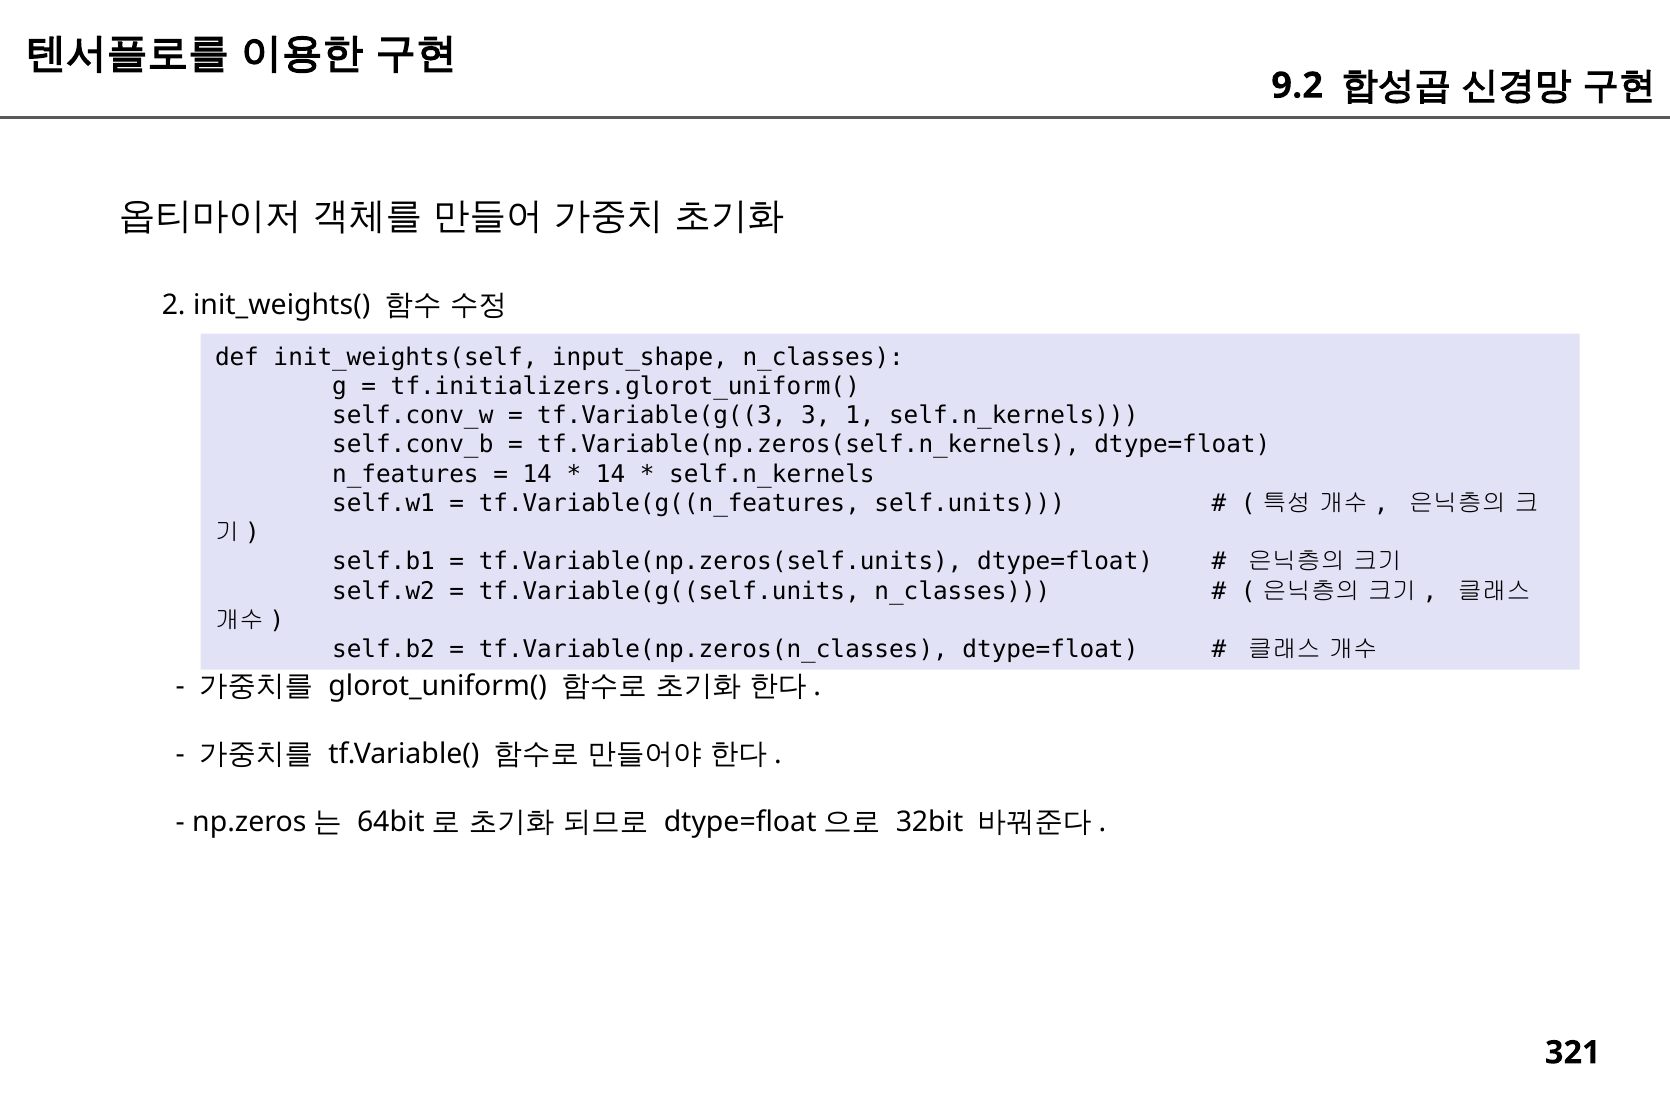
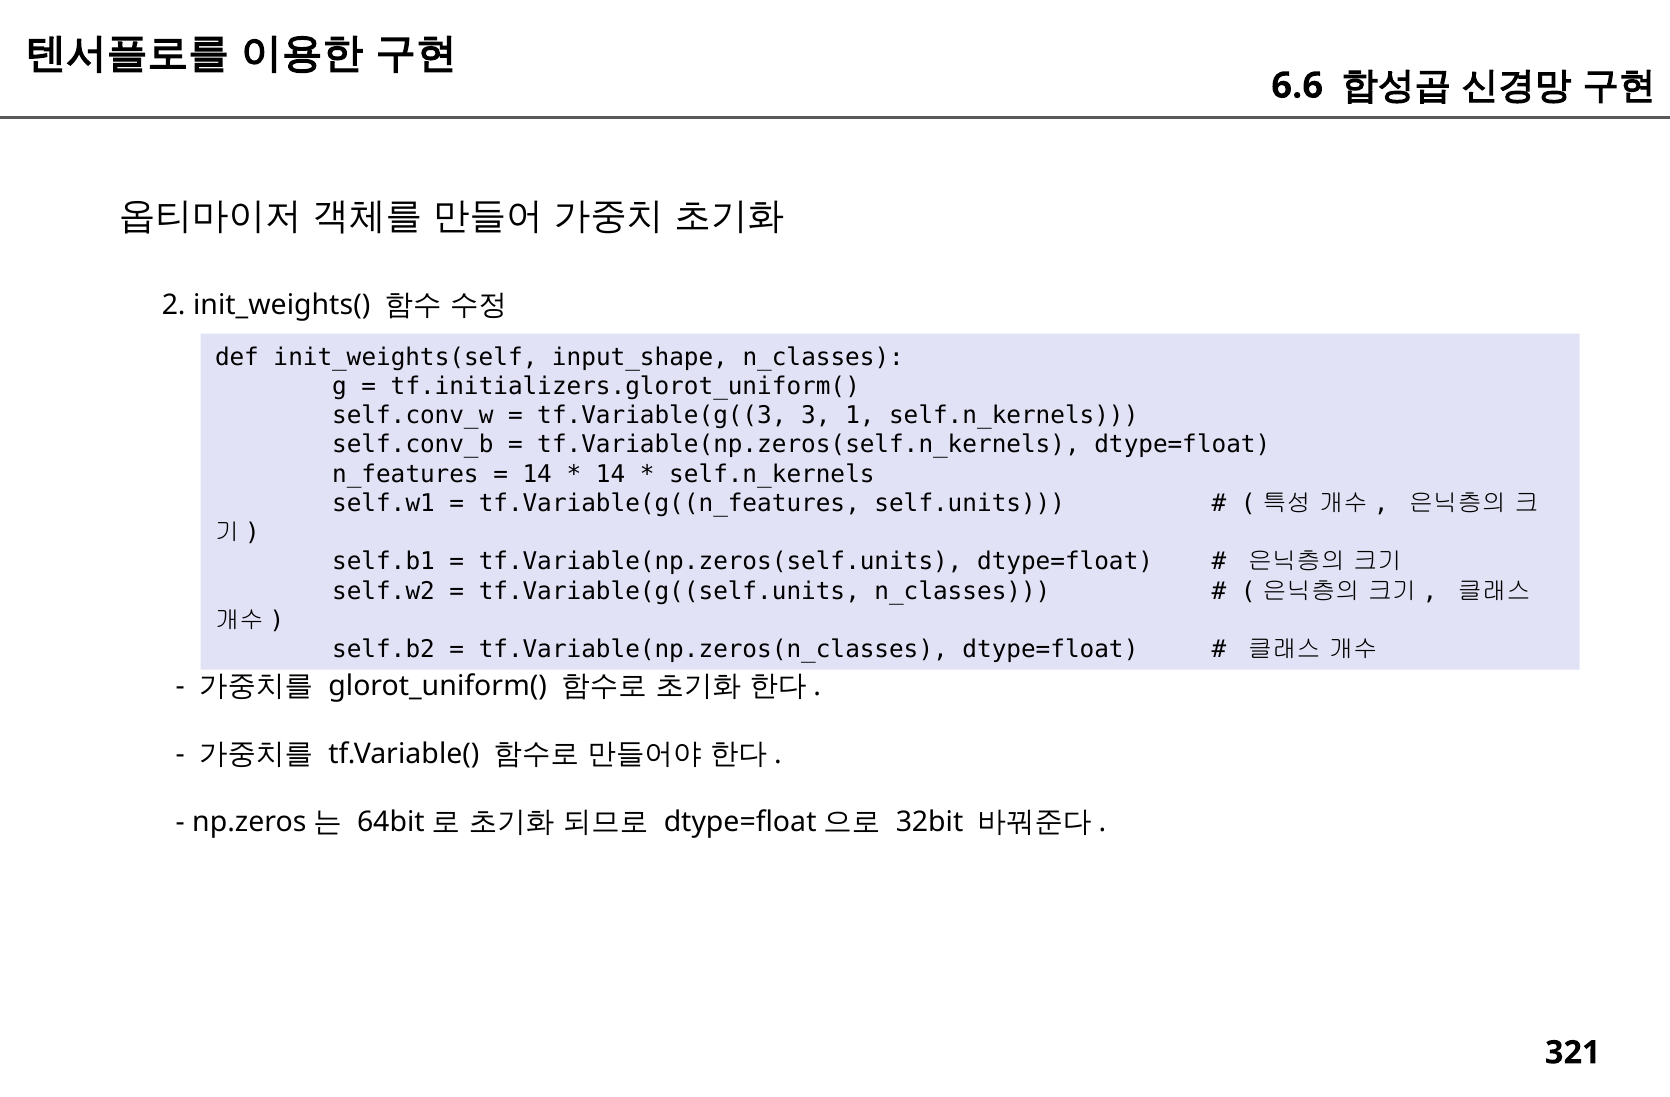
9.2: 9.2 -> 6.6 (1297, 86)
